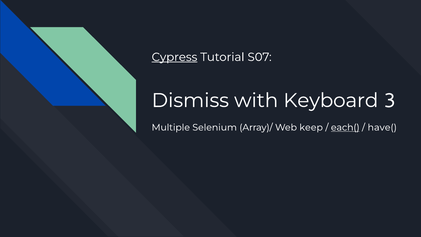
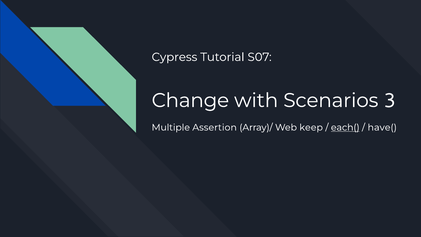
Cypress underline: present -> none (174, 57)
Dismiss: Dismiss -> Change (190, 100)
Keyboard: Keyboard -> Scenarios (331, 100)
Selenium: Selenium -> Assertion (215, 127)
